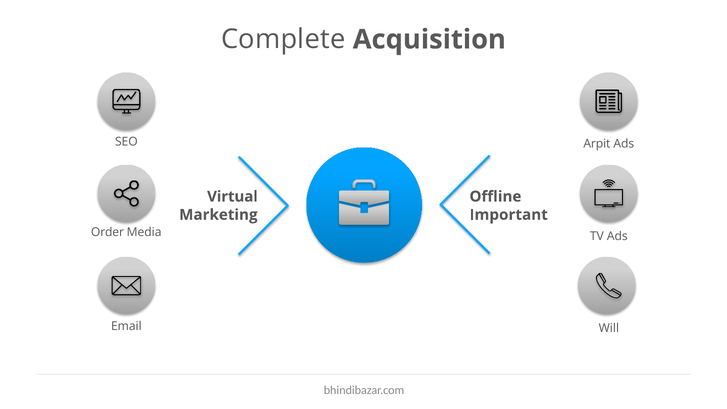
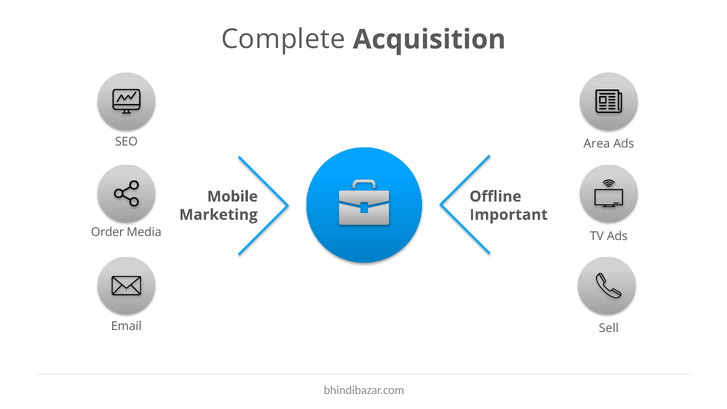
Arpit: Arpit -> Area (597, 144)
Virtual: Virtual -> Mobile (232, 197)
Will: Will -> Sell (609, 328)
